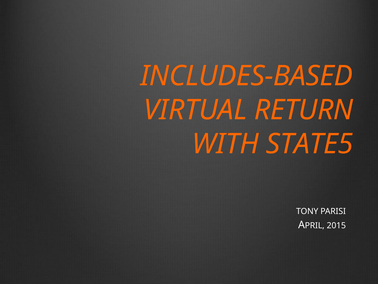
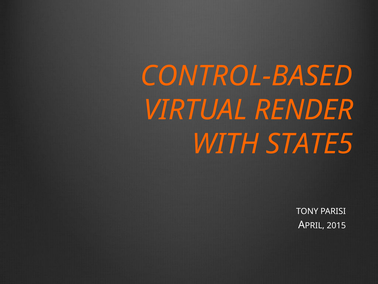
INCLUDES-BASED: INCLUDES-BASED -> CONTROL-BASED (246, 76)
RETURN: RETURN -> RENDER (304, 110)
